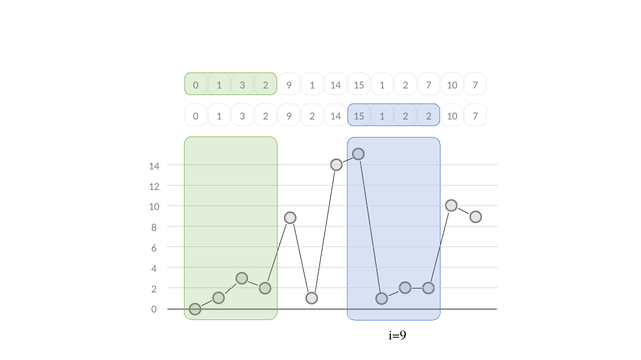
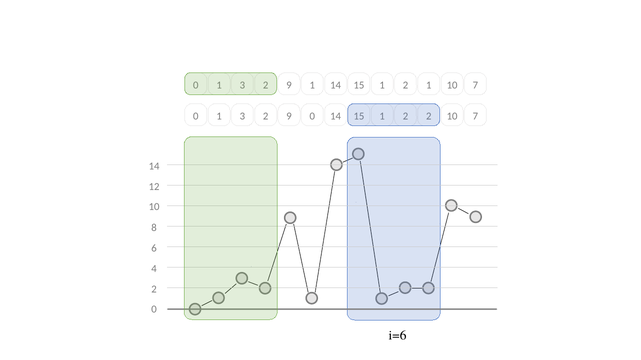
2 7: 7 -> 1 (429, 85)
9 2: 2 -> 0 (312, 116)
i=9: i=9 -> i=6 (397, 336)
